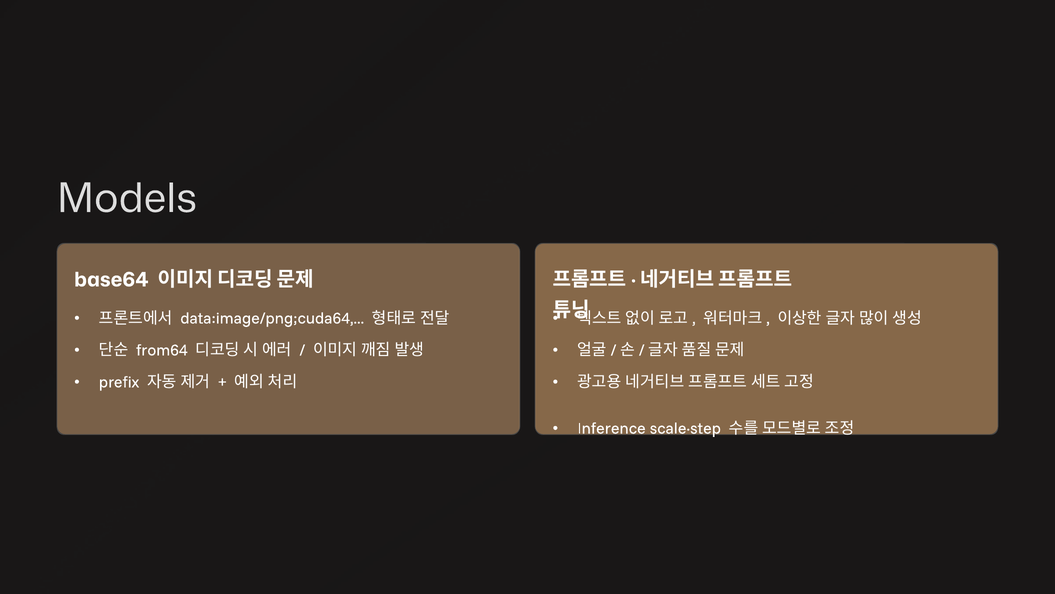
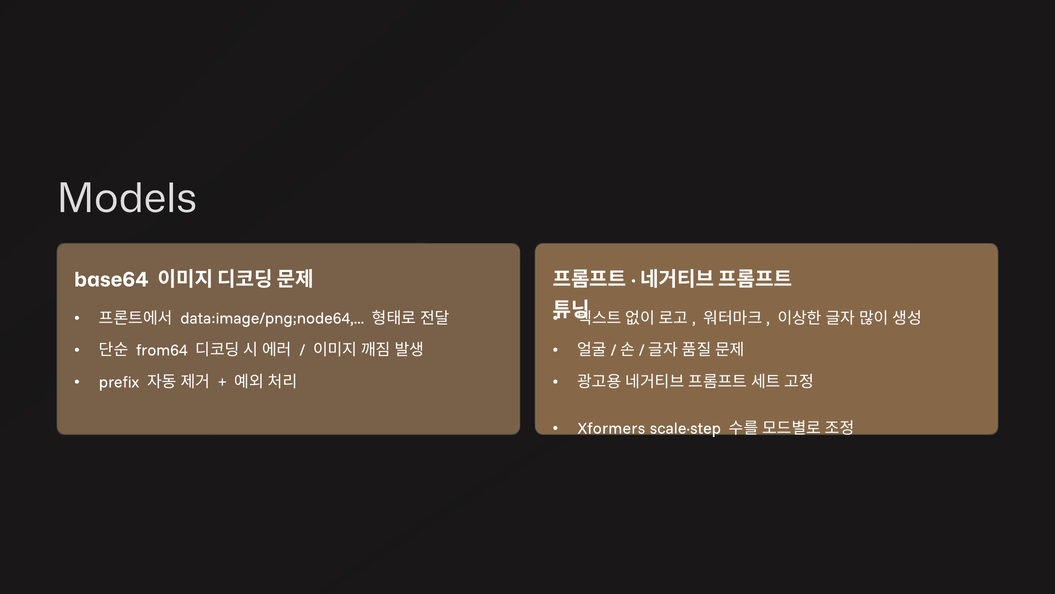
data:image/png;cuda64: data:image/png;cuda64 -> data:image/png;node64 (272, 318)
Inference: Inference -> Xformers (611, 428)
